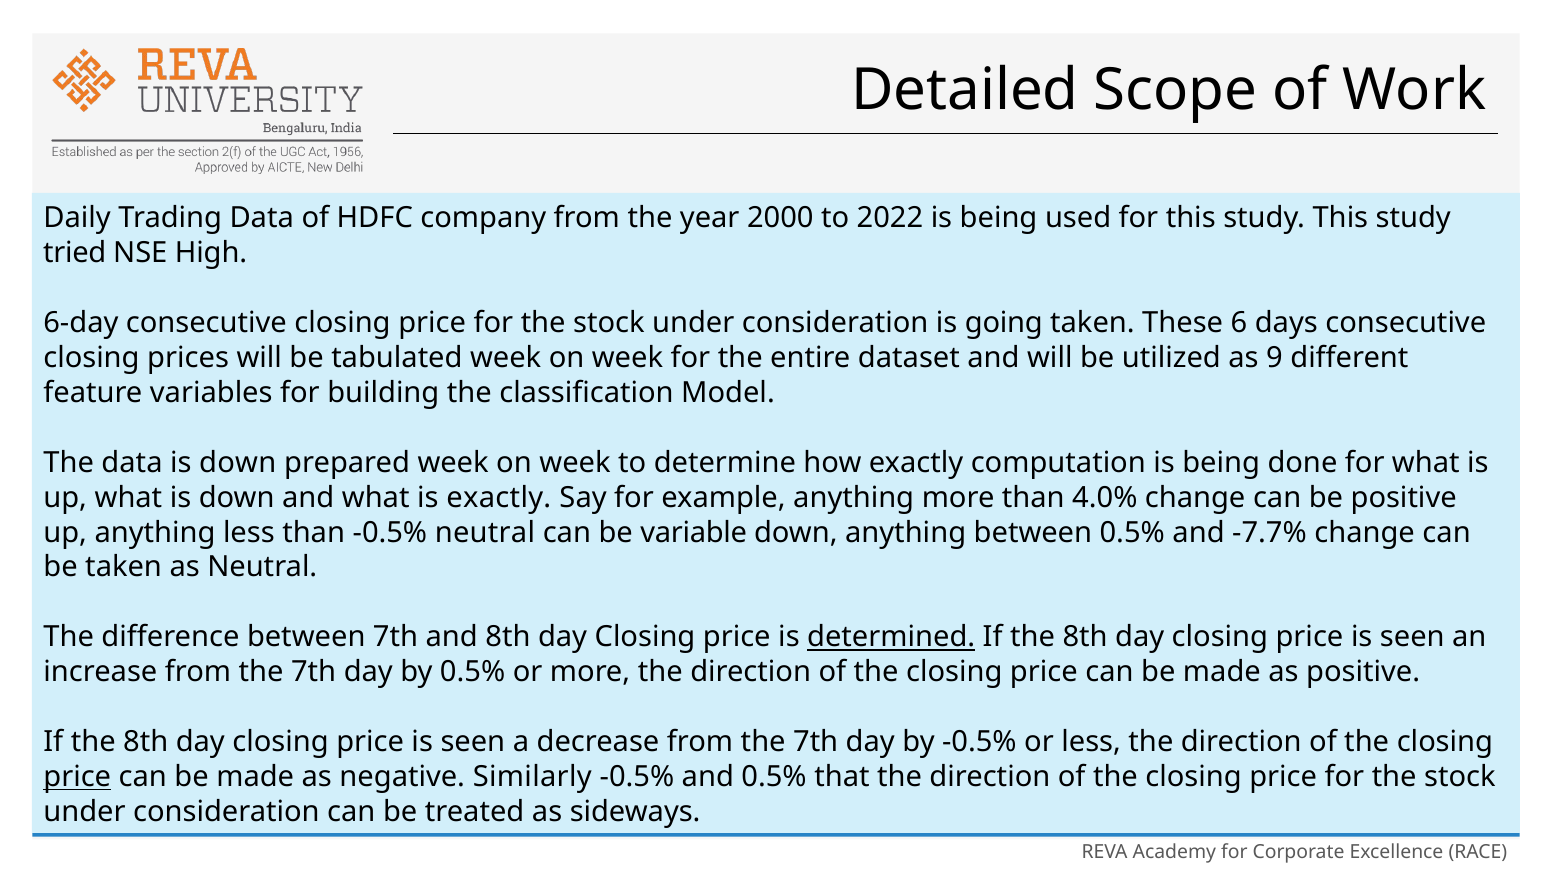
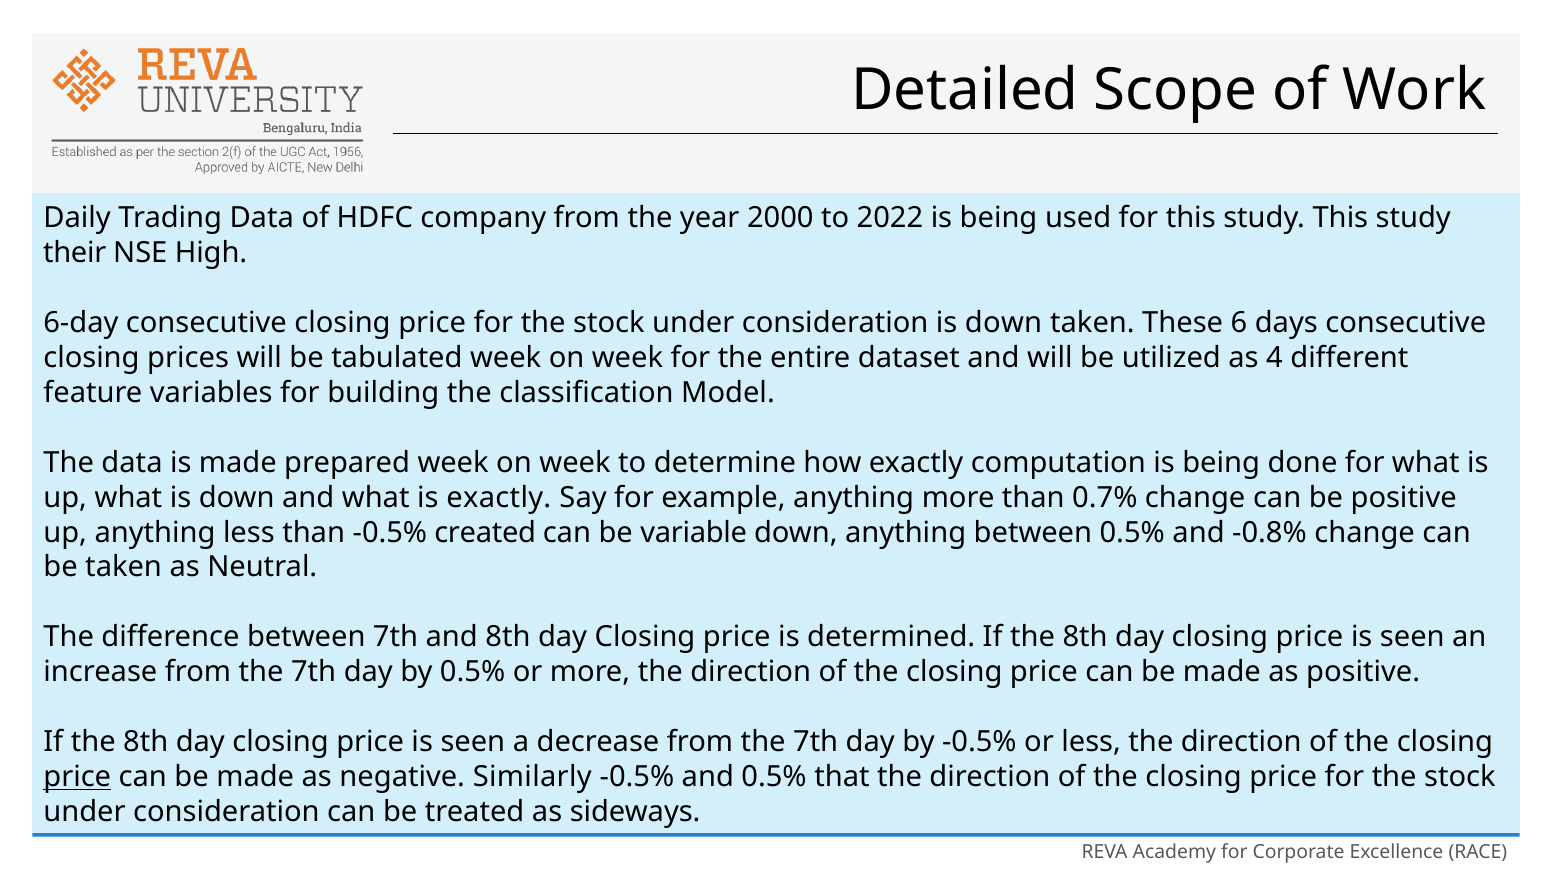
tried: tried -> their (75, 253)
consideration is going: going -> down (1004, 323)
9: 9 -> 4 (1275, 358)
data is down: down -> made (238, 463)
4.0%: 4.0% -> 0.7% (1105, 498)
-0.5% neutral: neutral -> created (485, 532)
-7.7%: -7.7% -> -0.8% (1269, 532)
determined underline: present -> none (891, 637)
